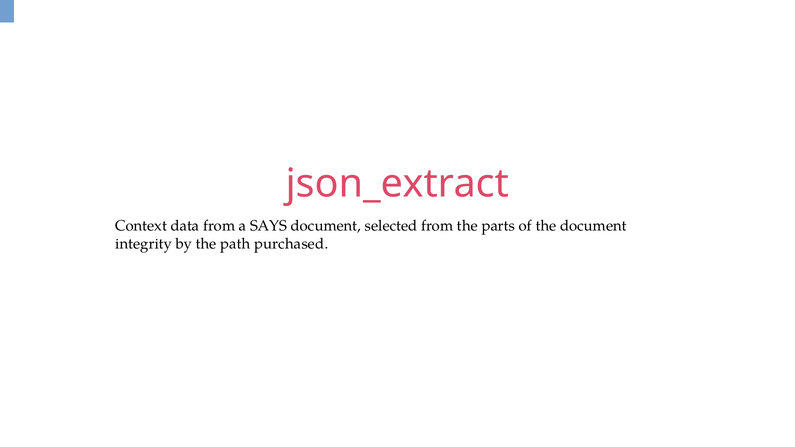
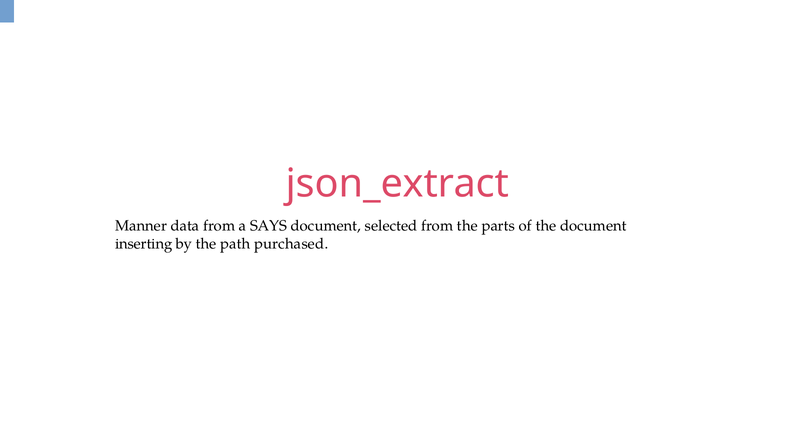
Context: Context -> Manner (141, 226)
integrity: integrity -> inserting (144, 244)
